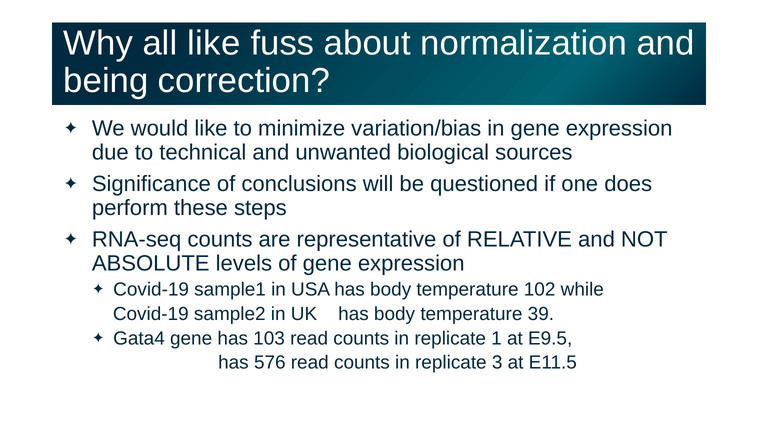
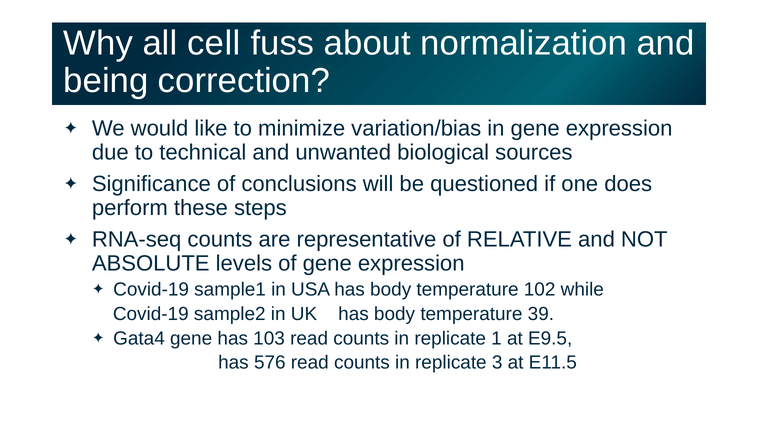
all like: like -> cell (214, 44)
